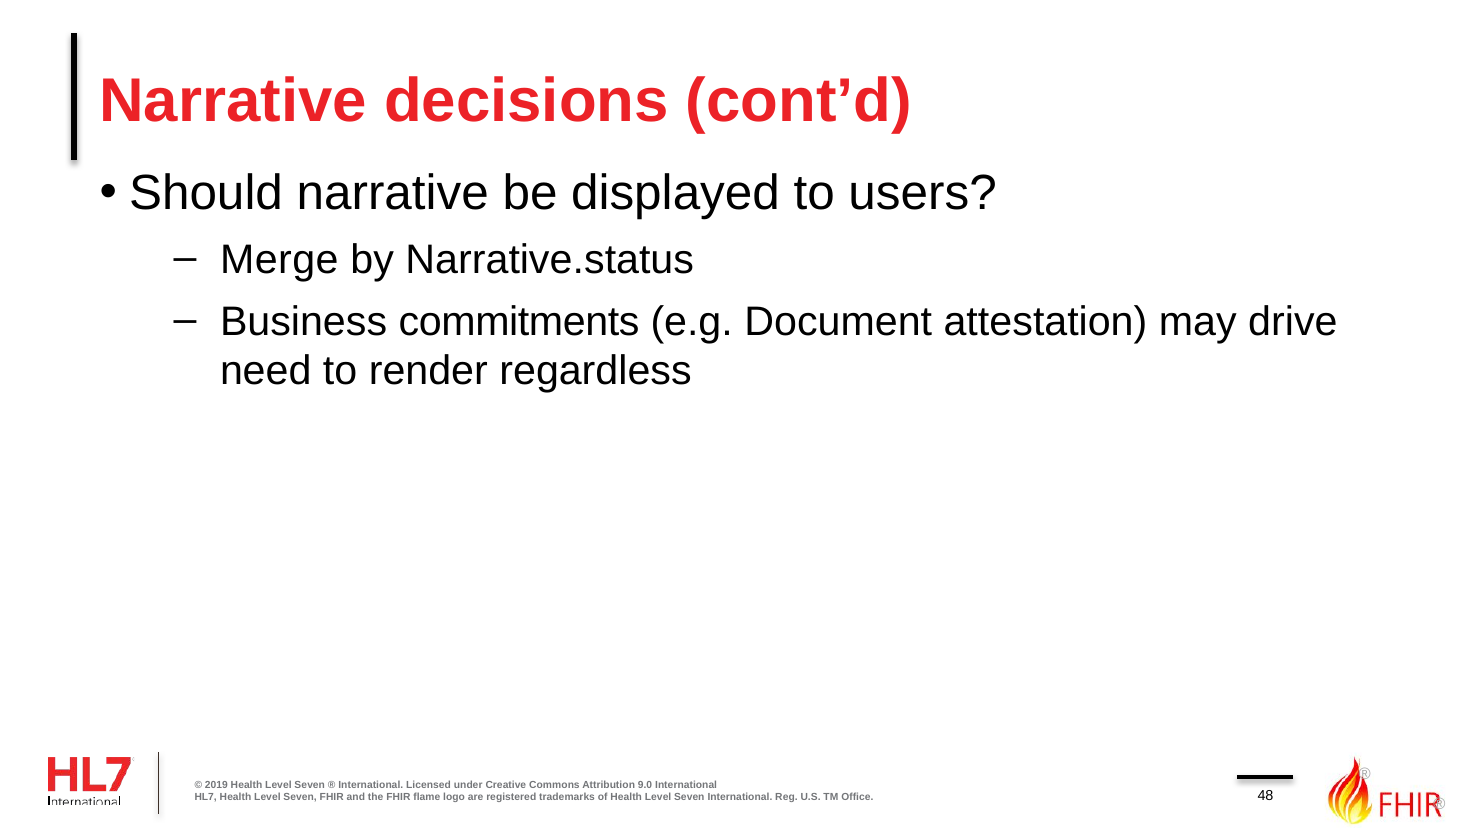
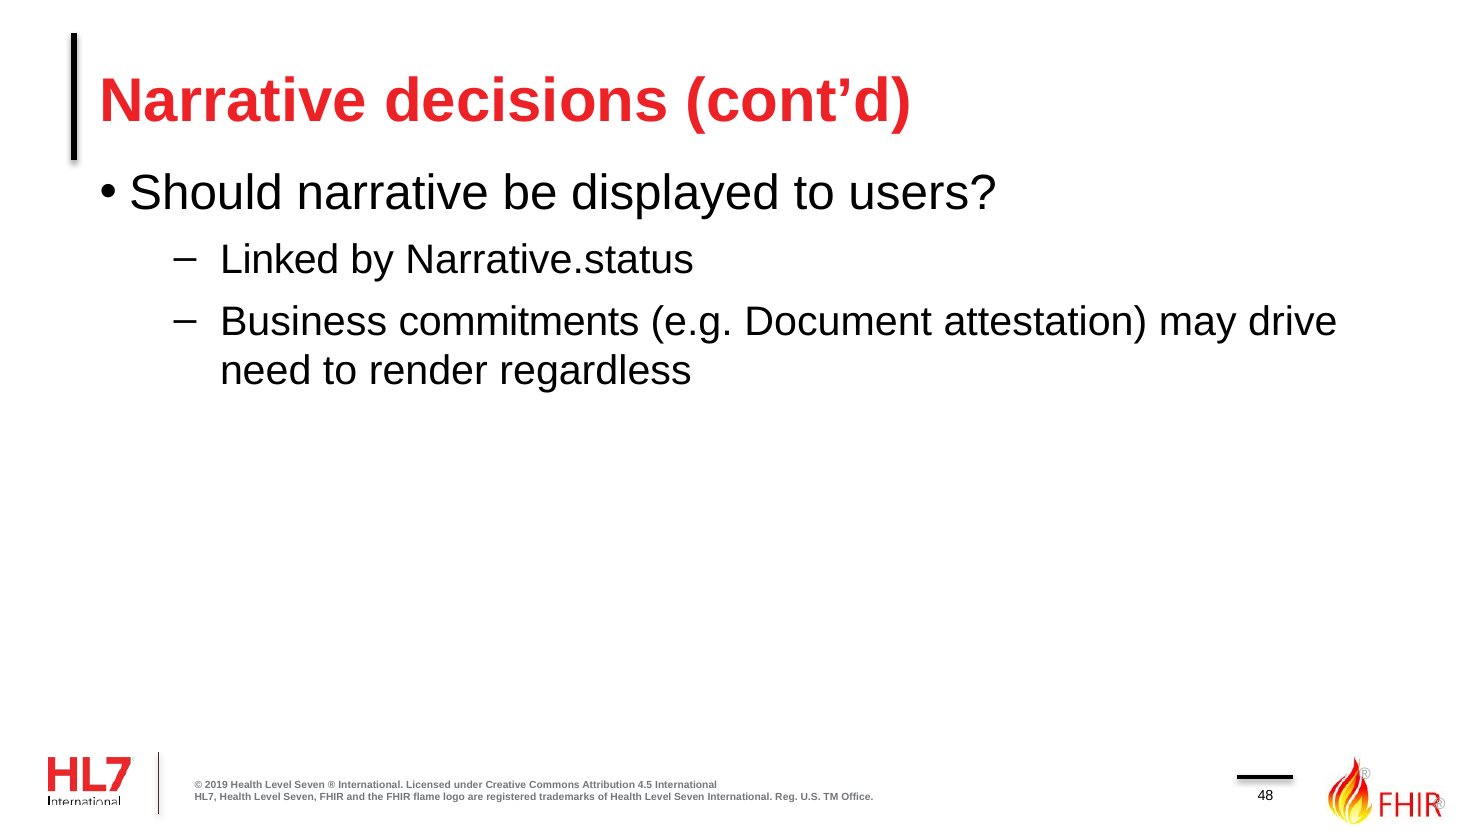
Merge: Merge -> Linked (280, 260)
9.0: 9.0 -> 4.5 (645, 785)
